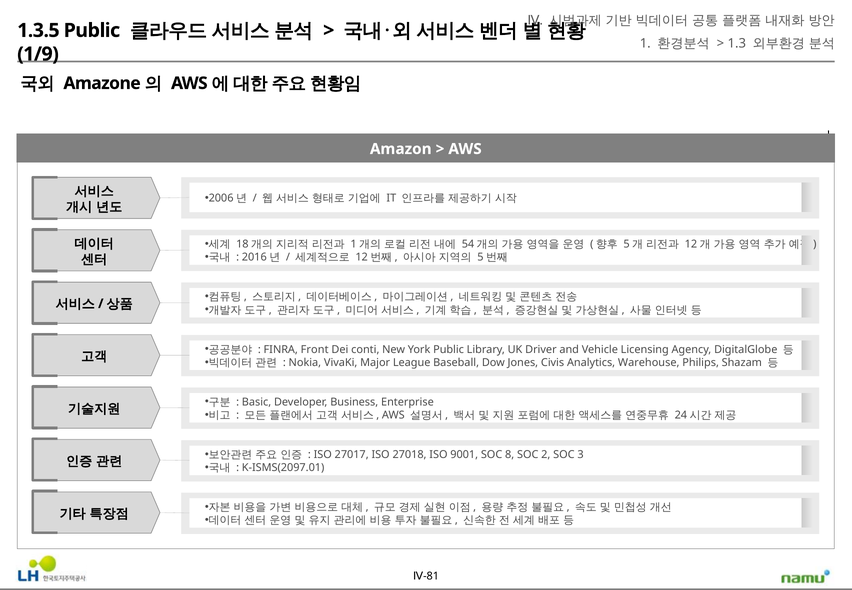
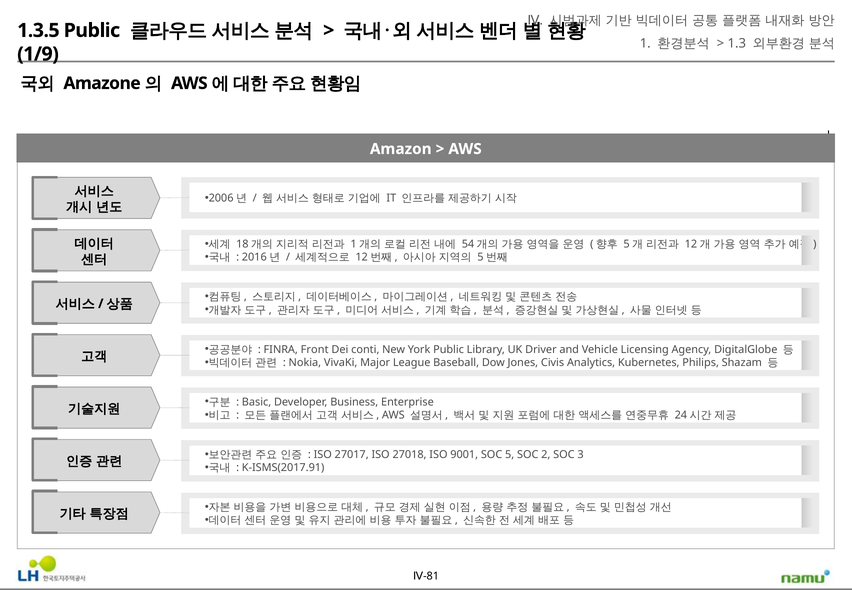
Warehouse: Warehouse -> Kubernetes (649, 362)
8: 8 -> 5 (510, 454)
K-ISMS(2097.01: K-ISMS(2097.01 -> K-ISMS(2017.91 (283, 468)
